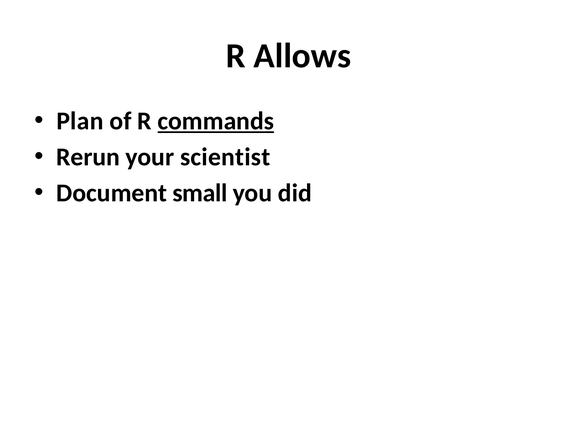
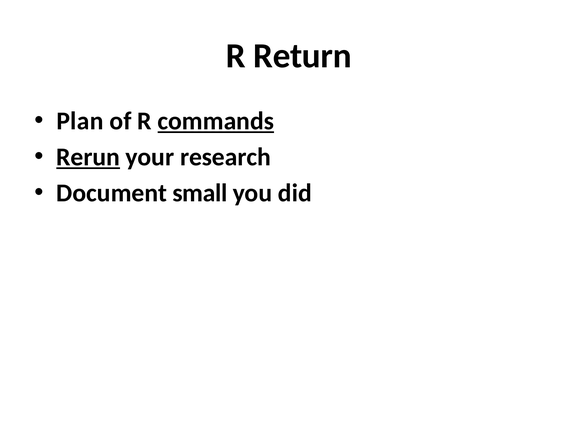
Allows: Allows -> Return (302, 56)
Rerun underline: none -> present (88, 157)
scientist: scientist -> research (225, 157)
